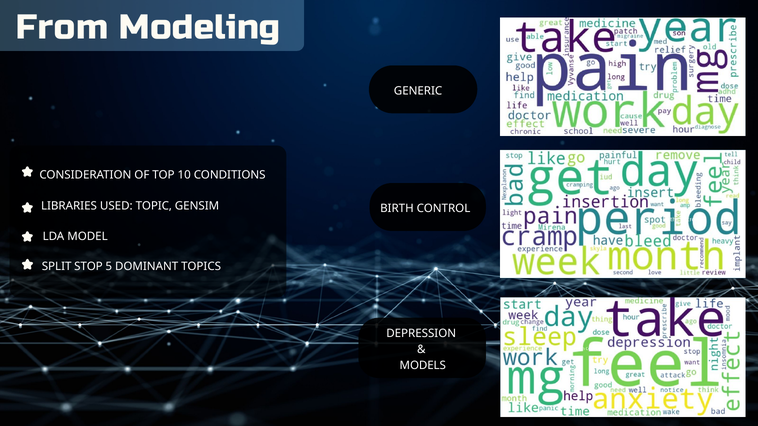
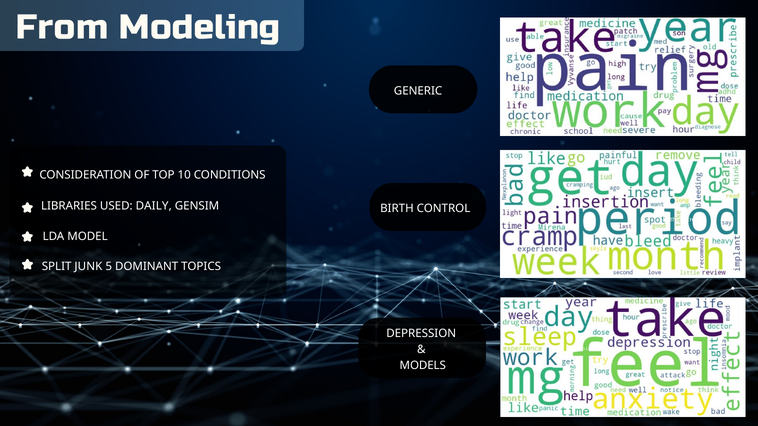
TOPIC: TOPIC -> DAILY (154, 206)
STOP: STOP -> JUNK (88, 266)
